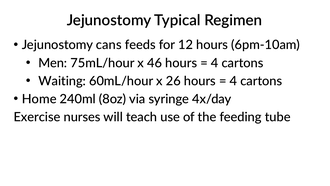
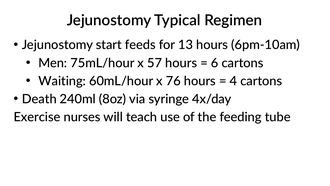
cans: cans -> start (109, 45)
12: 12 -> 13 (186, 45)
46: 46 -> 57 (155, 63)
4: 4 -> 6 (215, 63)
26: 26 -> 76 (173, 81)
Home: Home -> Death (39, 99)
